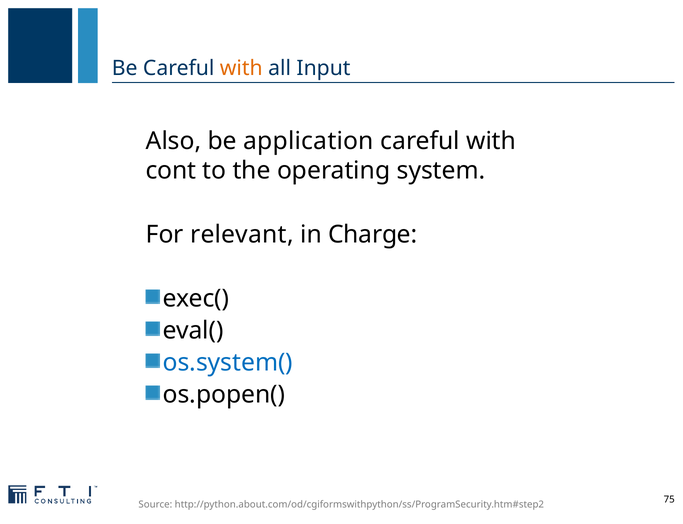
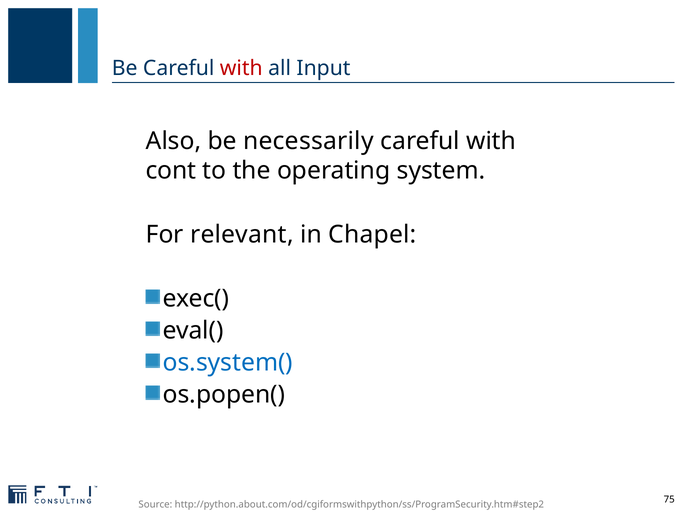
with colour: orange -> red (241, 68)
application: application -> necessarily (308, 141)
Charge: Charge -> Chapel (372, 235)
